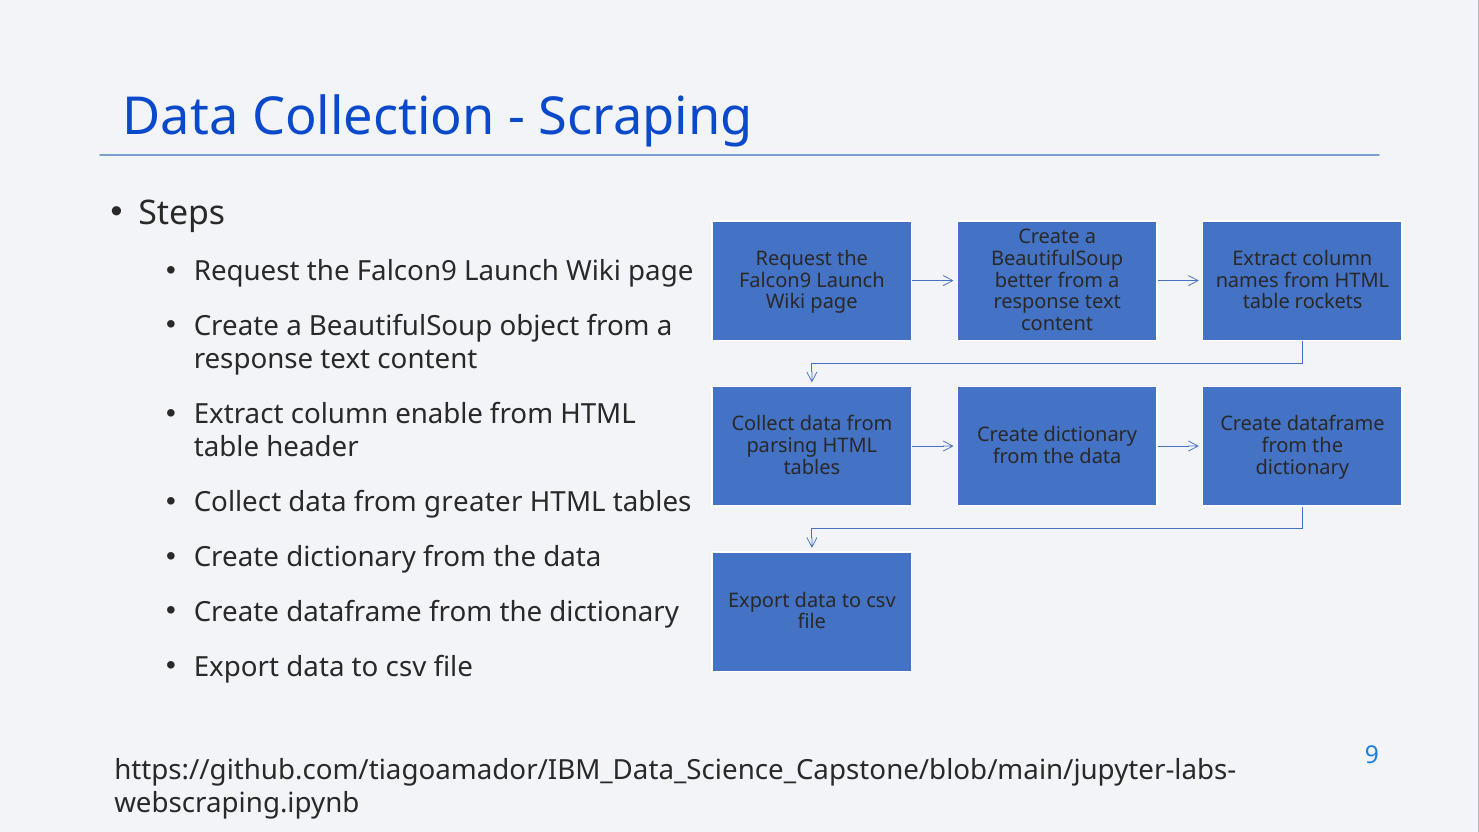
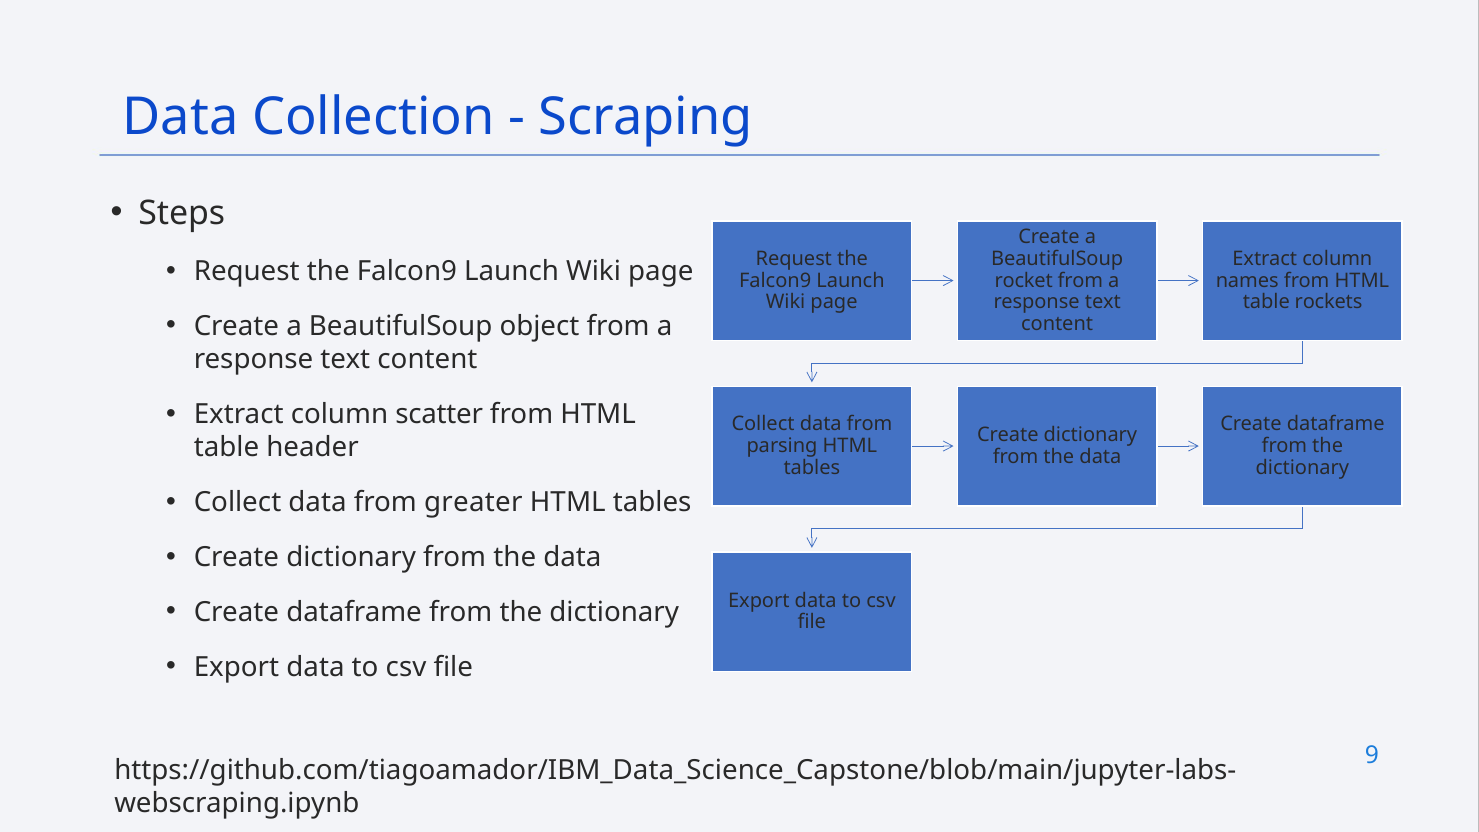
better: better -> rocket (1024, 280)
enable: enable -> scatter (439, 414)
